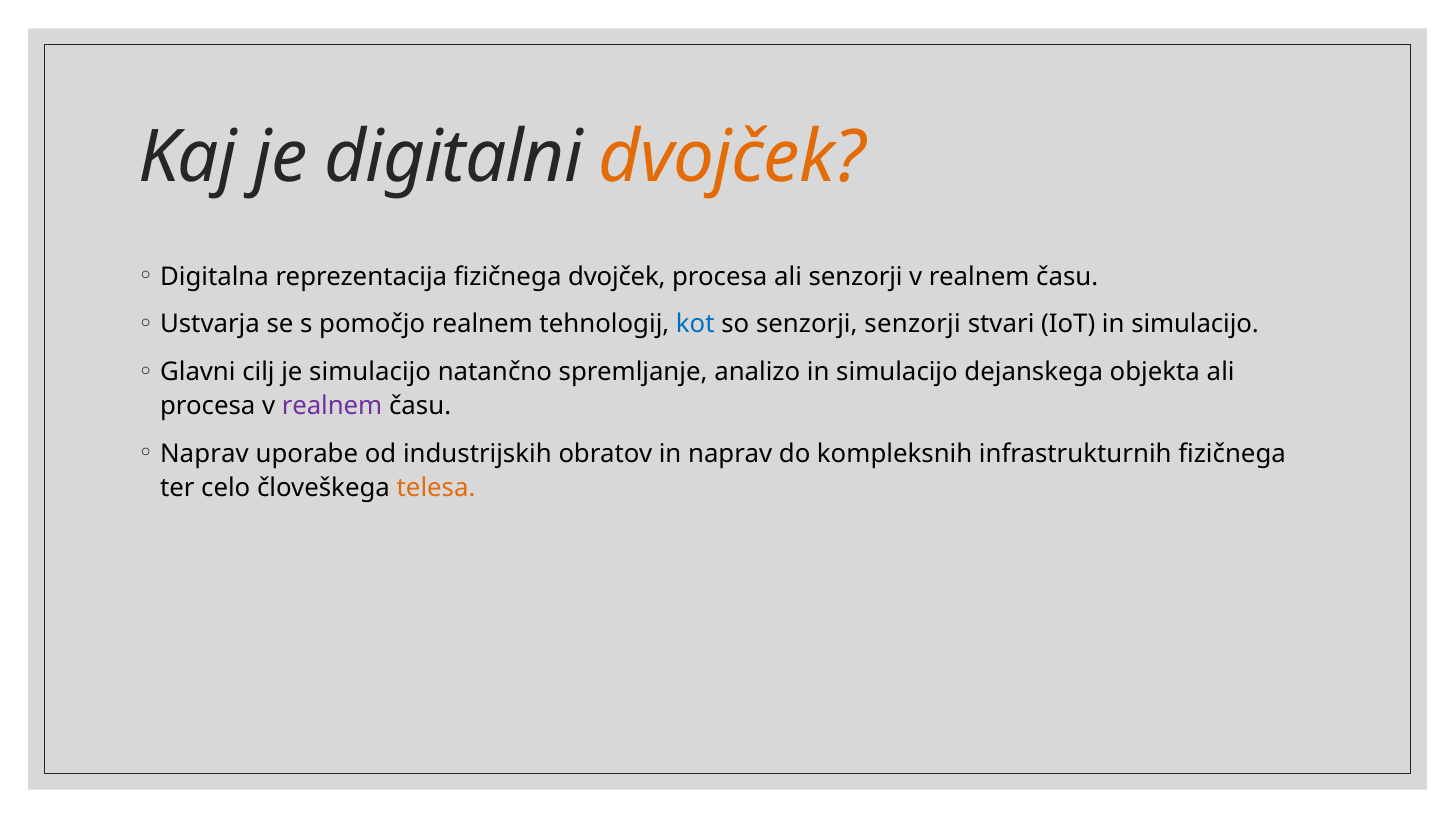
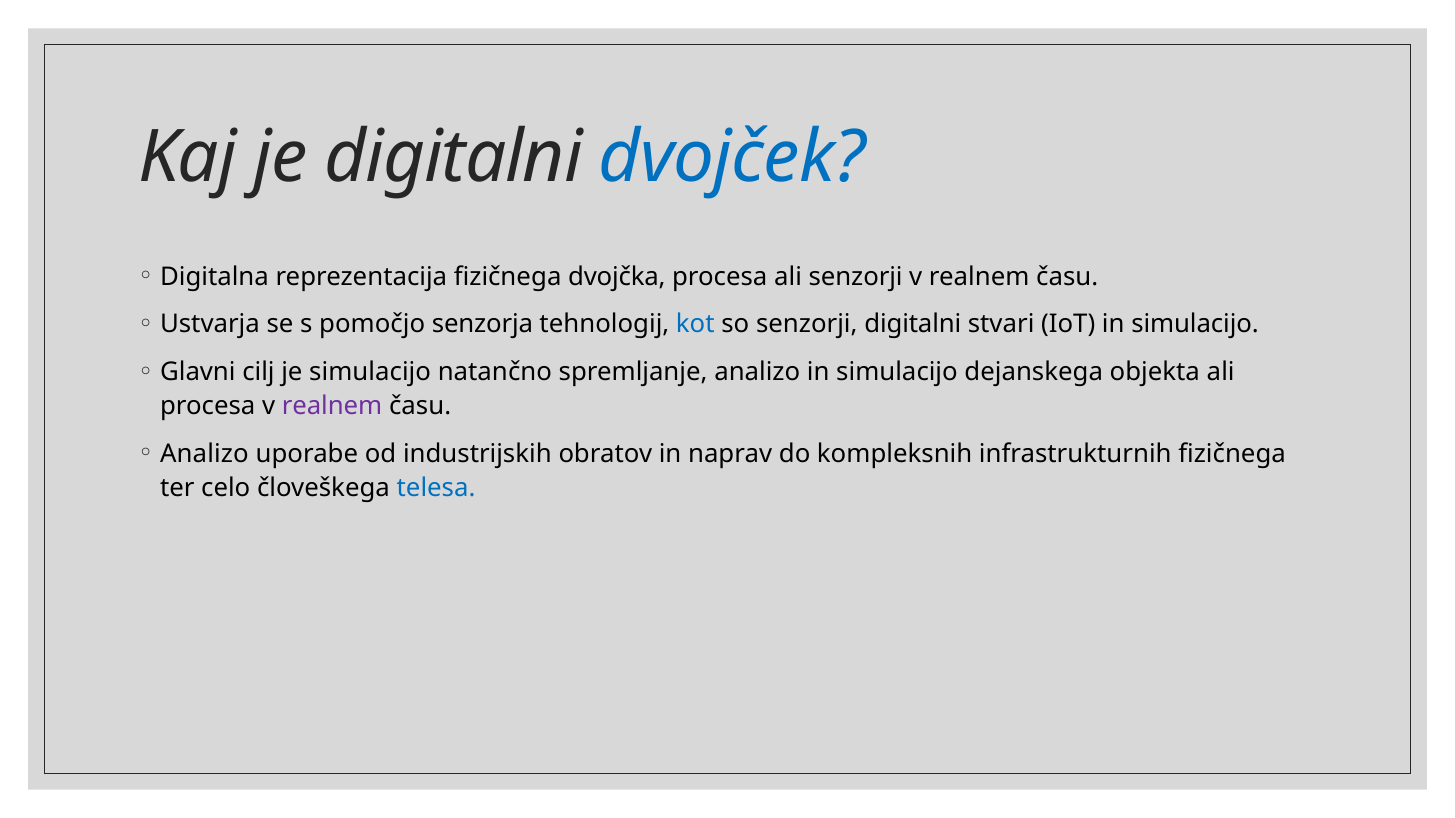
dvojček colour: orange -> blue (732, 158)
fizičnega dvojček: dvojček -> dvojčka (617, 277)
pomočjo realnem: realnem -> senzorja (482, 324)
senzorji senzorji: senzorji -> digitalni (913, 324)
Naprav: Naprav -> Analizo (204, 454)
telesa colour: orange -> blue (436, 488)
